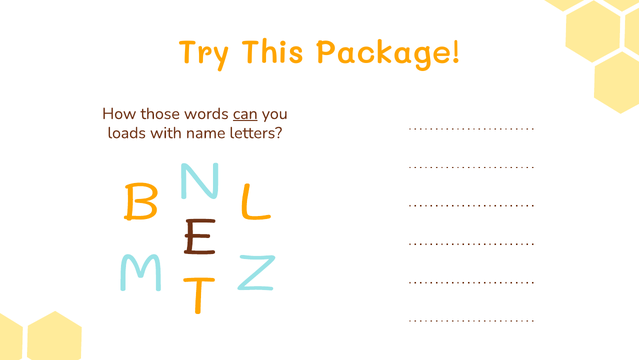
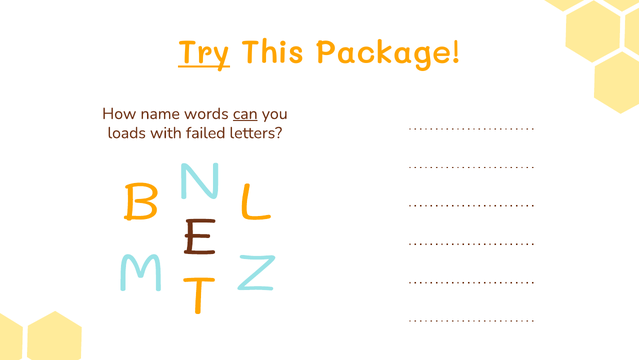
Try underline: none -> present (204, 53)
those: those -> name (160, 114)
name: name -> failed (206, 133)
